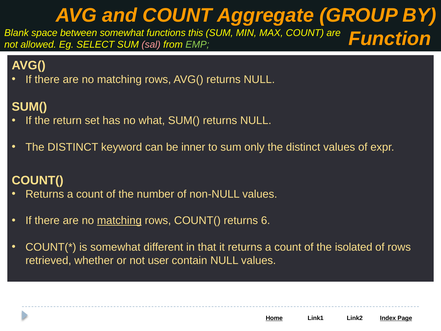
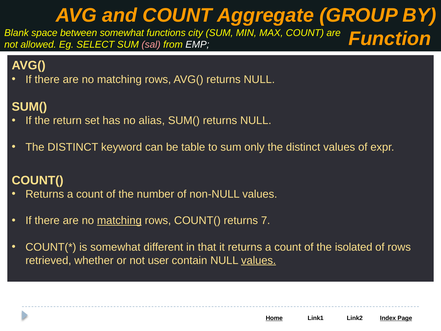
this: this -> city (196, 33)
EMP colour: light green -> white (197, 45)
what: what -> alias (152, 121)
inner: inner -> table (193, 147)
6: 6 -> 7 (266, 221)
values underline: none -> present (259, 260)
